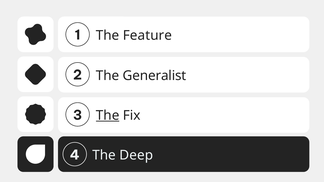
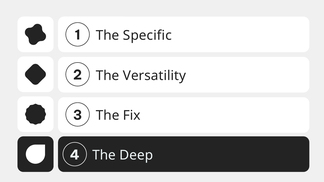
Feature: Feature -> Specific (147, 35)
Generalist: Generalist -> Versatility (154, 76)
The underline: present -> none (108, 116)
